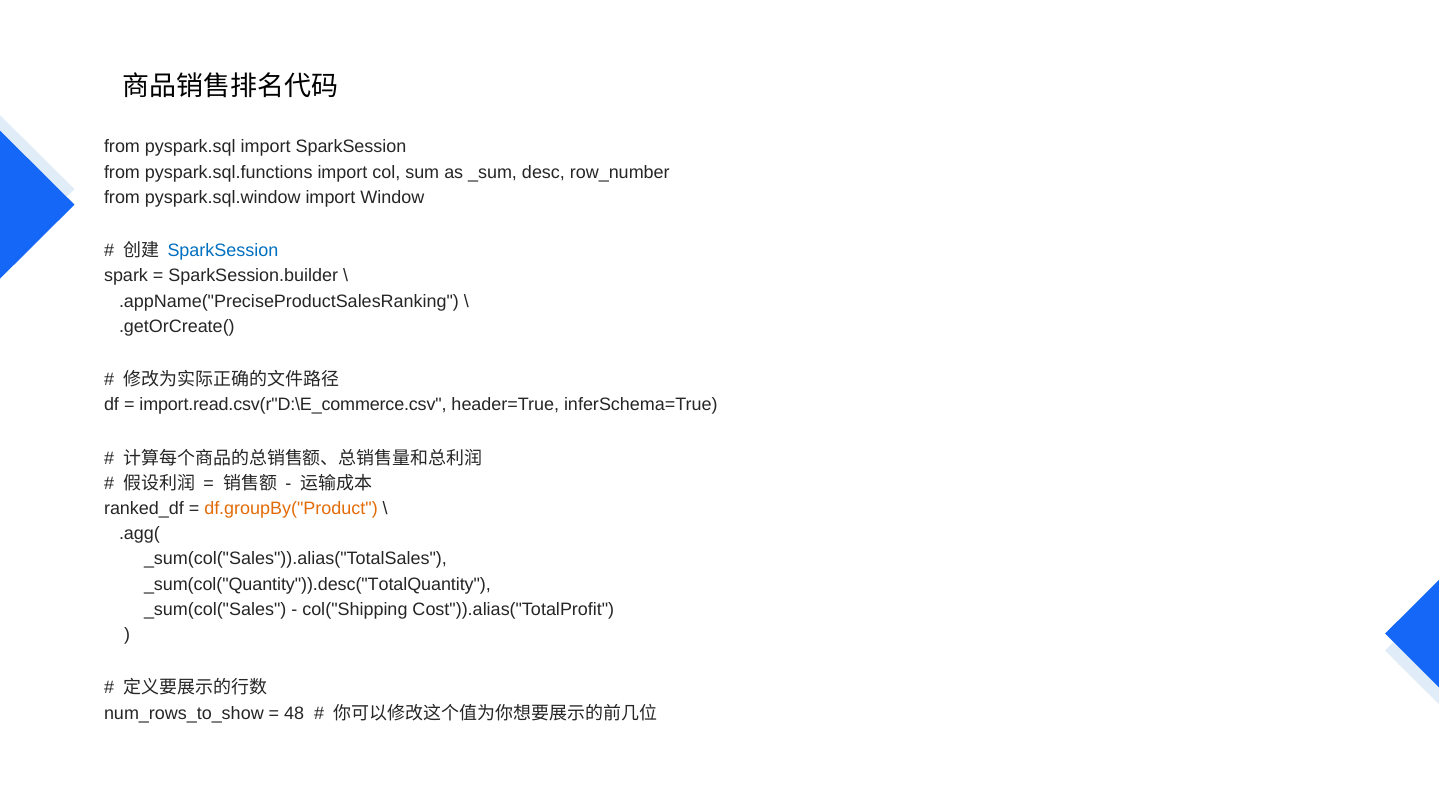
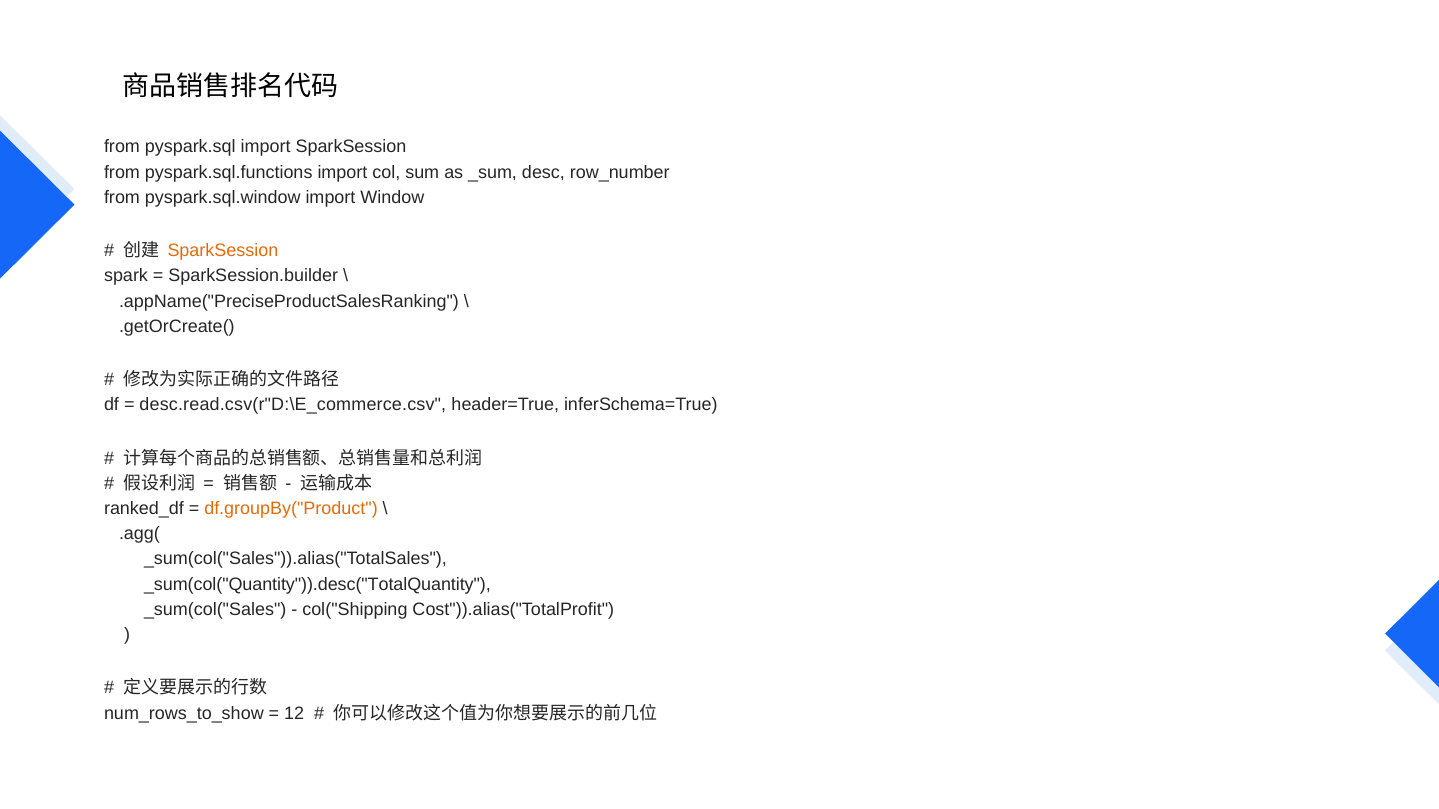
SparkSession colour: blue -> orange (223, 251)
import.read.csv(r"D:\E_commerce.csv: import.read.csv(r"D:\E_commerce.csv -> desc.read.csv(r"D:\E_commerce.csv (293, 405)
48: 48 -> 12 (294, 714)
